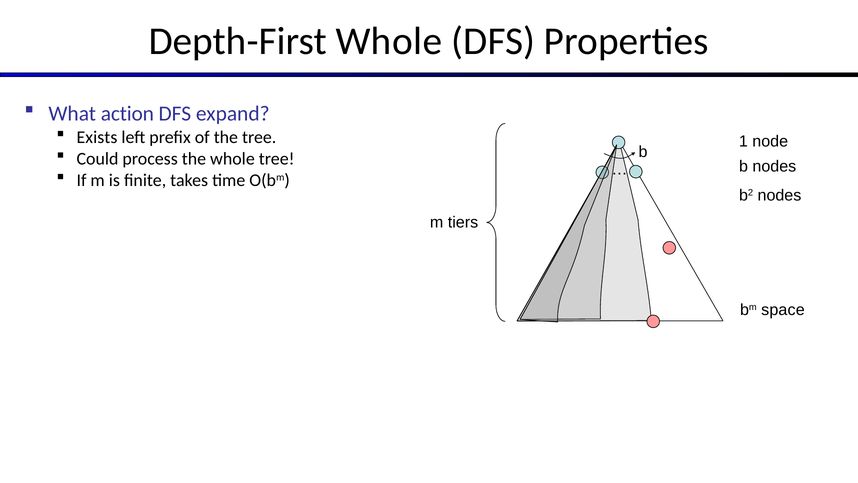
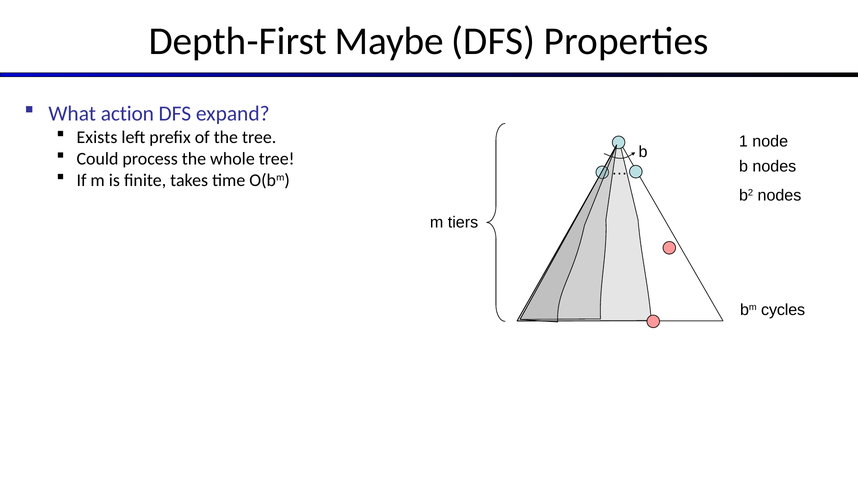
Depth-First Whole: Whole -> Maybe (389, 41)
space: space -> cycles (783, 310)
